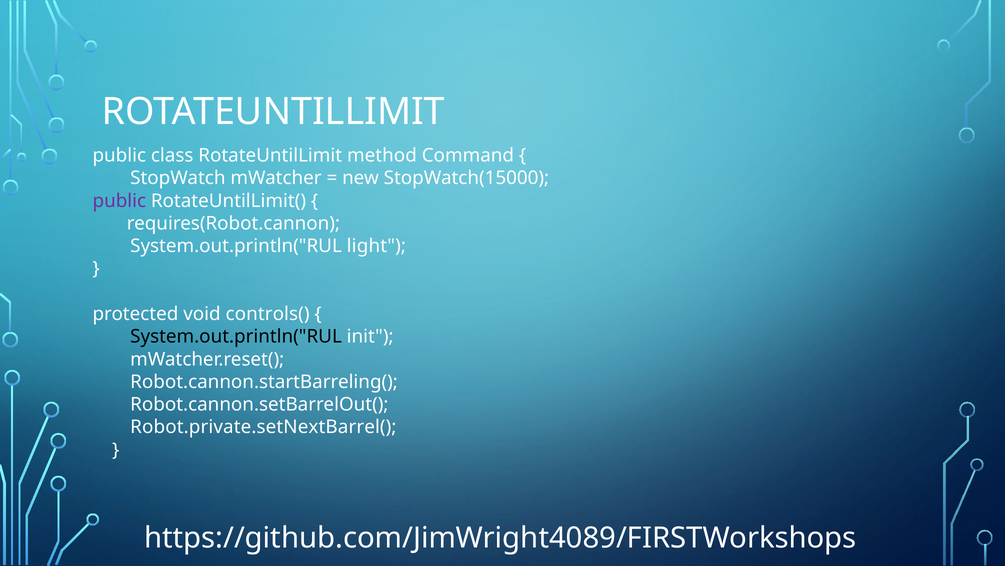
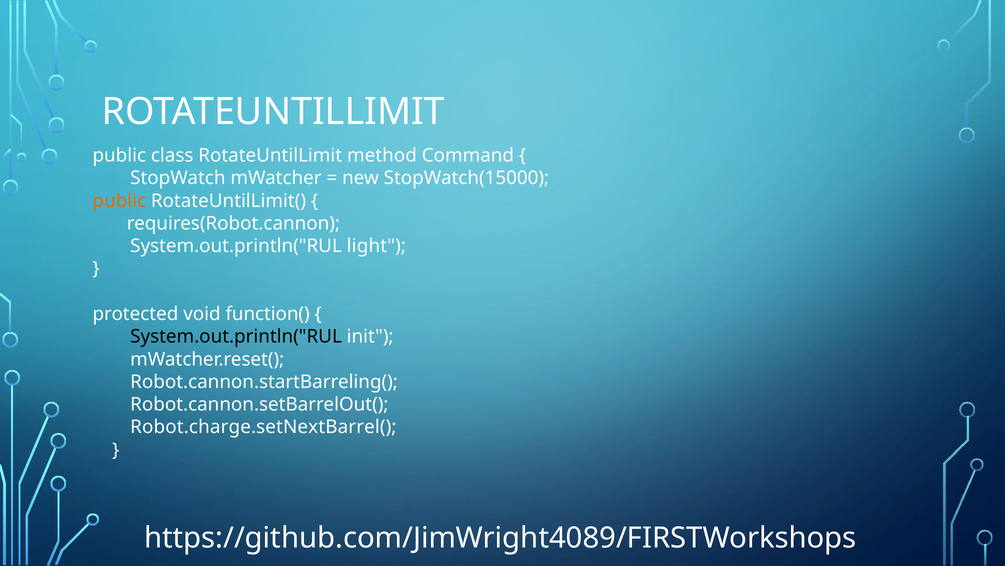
public colour: purple -> orange (119, 201)
controls(: controls( -> function( (268, 314)
Robot.private.setNextBarrel(: Robot.private.setNextBarrel( -> Robot.charge.setNextBarrel( (263, 427)
